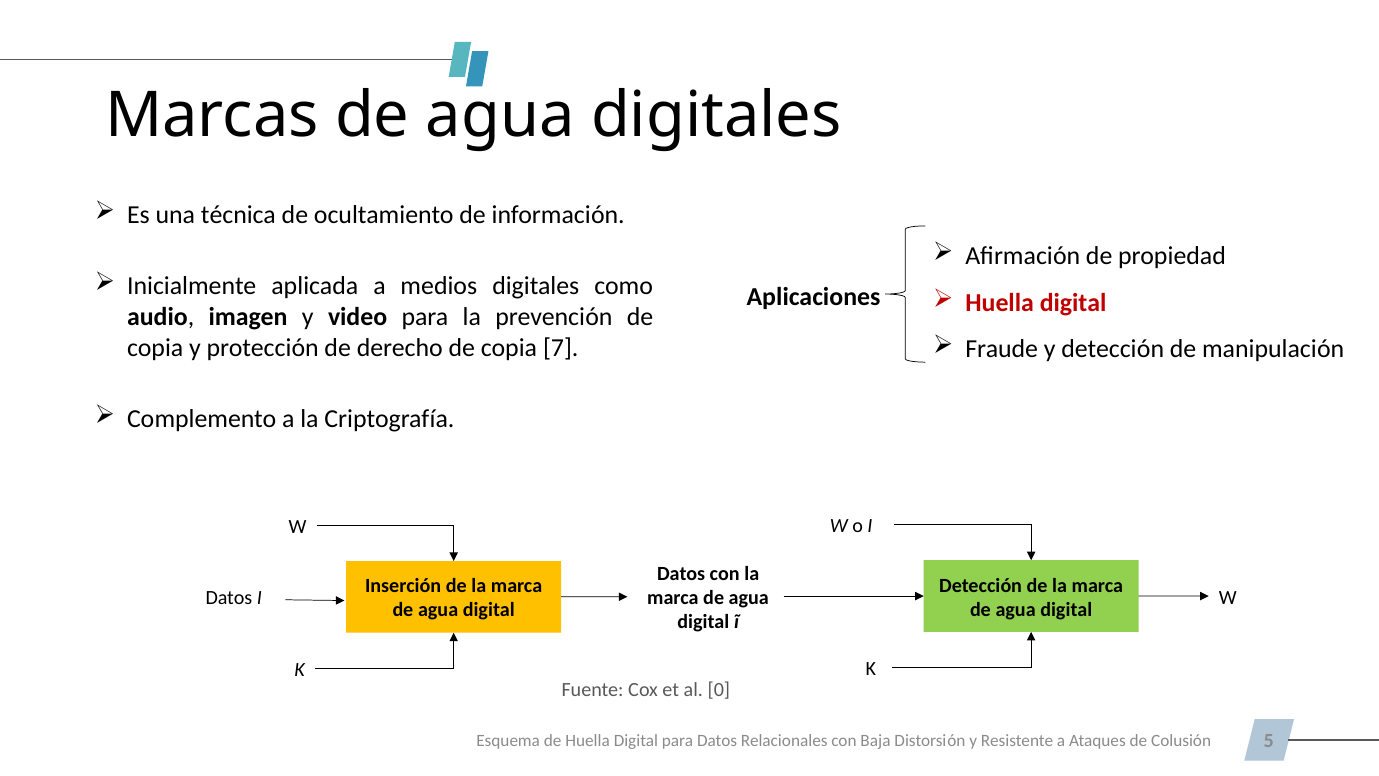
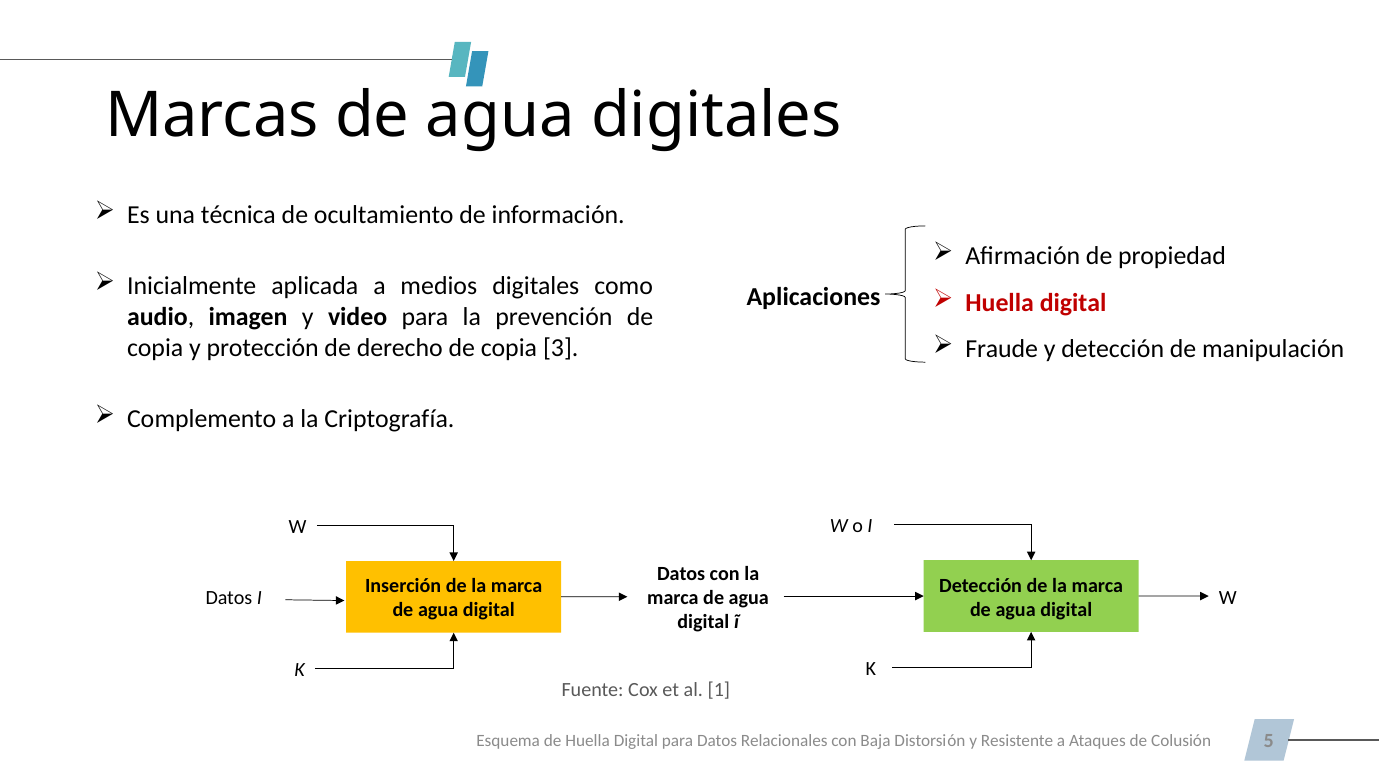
7: 7 -> 3 (561, 348)
0: 0 -> 1 (719, 689)
